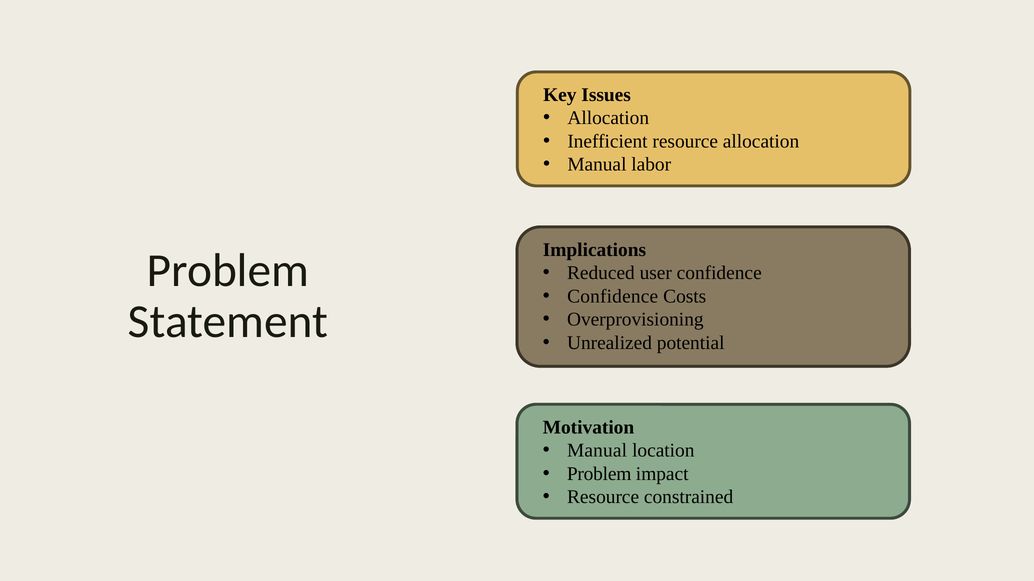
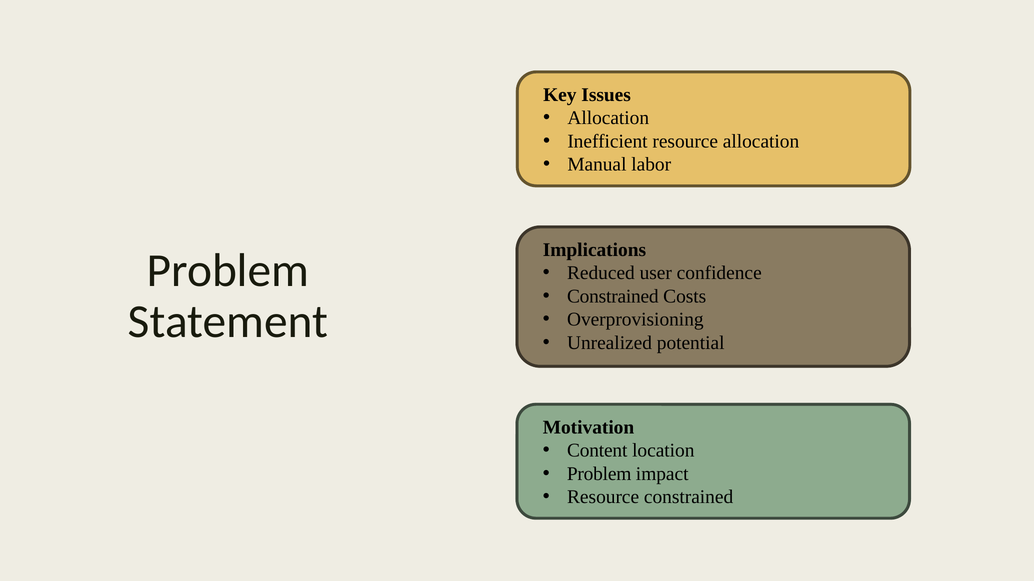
Confidence: Confidence -> Constrained (613, 297)
Manual: Manual -> Content (597, 451)
